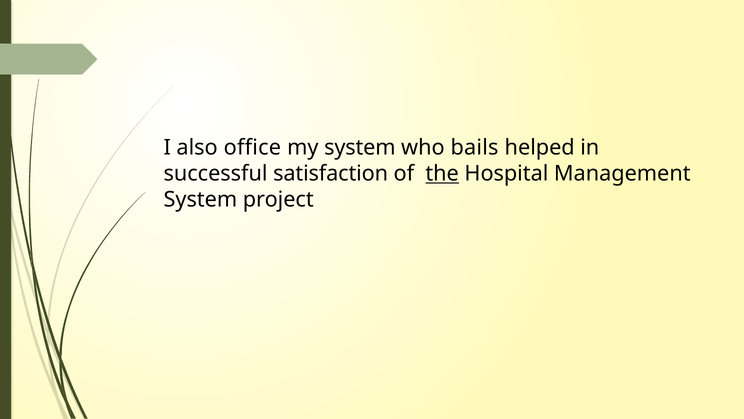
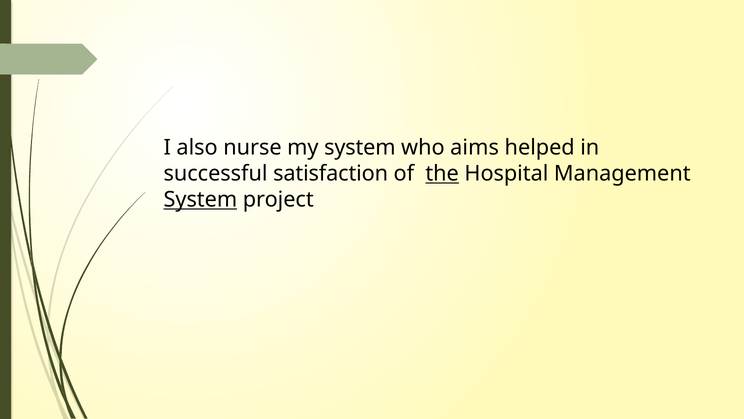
office: office -> nurse (252, 147)
bails: bails -> aims (475, 147)
System underline: none -> present (200, 199)
